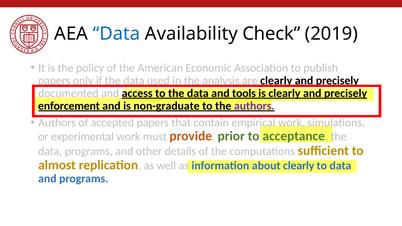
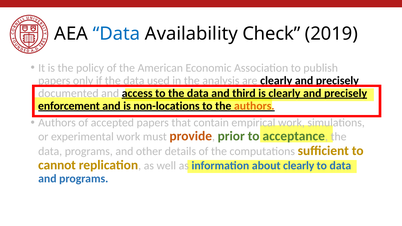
tools: tools -> third (244, 93)
non-graduate: non-graduate -> non-locations (167, 106)
authors colour: purple -> orange (254, 106)
almost: almost -> cannot (57, 165)
